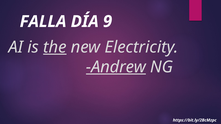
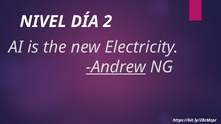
FALLA: FALLA -> NIVEL (43, 22)
9: 9 -> 2 (108, 22)
the underline: present -> none (55, 47)
